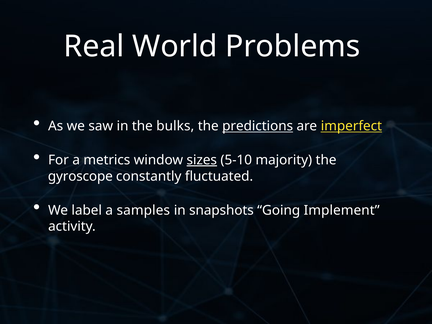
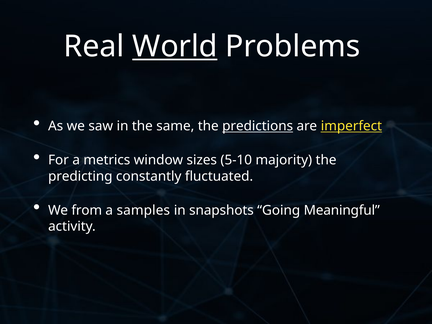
World underline: none -> present (175, 46)
bulks: bulks -> same (175, 126)
sizes underline: present -> none (202, 160)
gyroscope: gyroscope -> predicting (80, 176)
label: label -> from (87, 210)
Implement: Implement -> Meaningful (342, 210)
